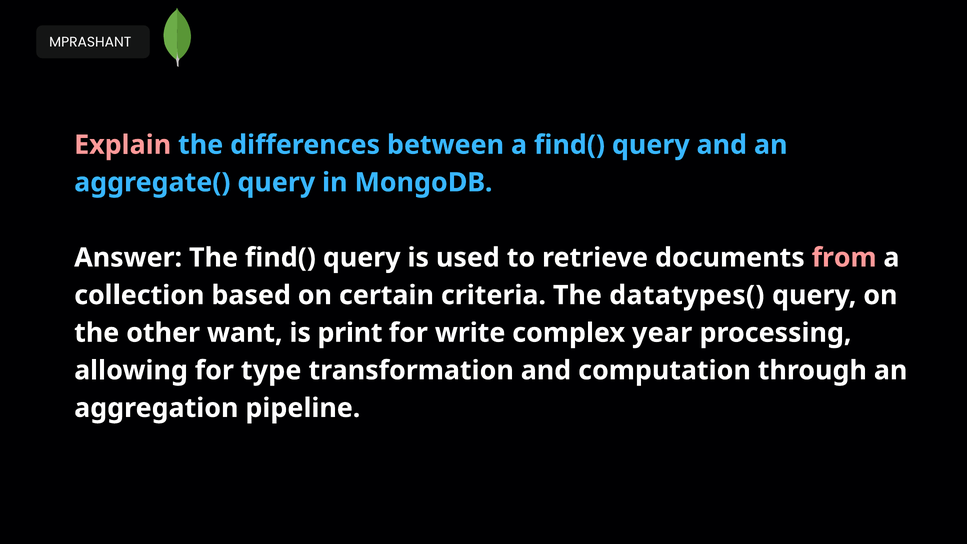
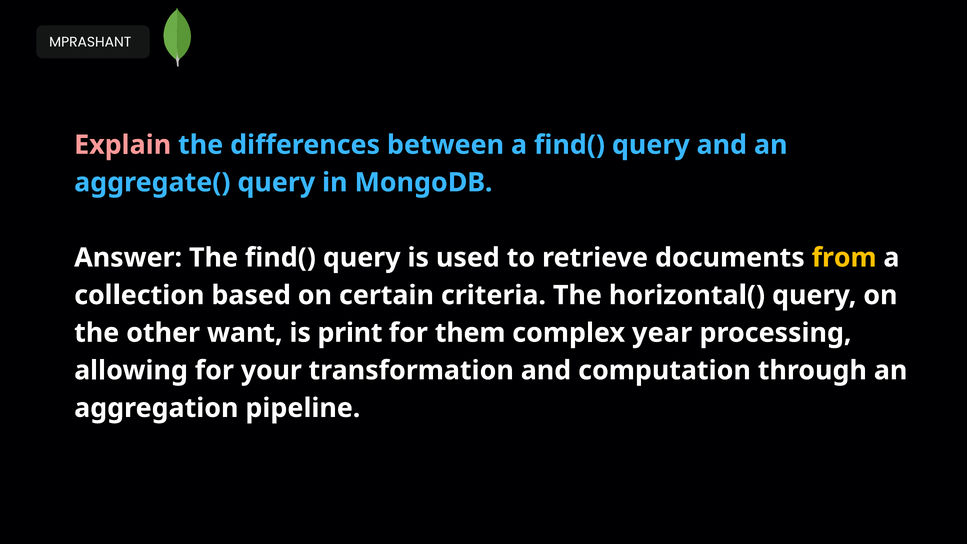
from colour: pink -> yellow (844, 258)
datatypes(: datatypes( -> horizontal( (687, 295)
write: write -> them (470, 333)
type: type -> your (271, 370)
